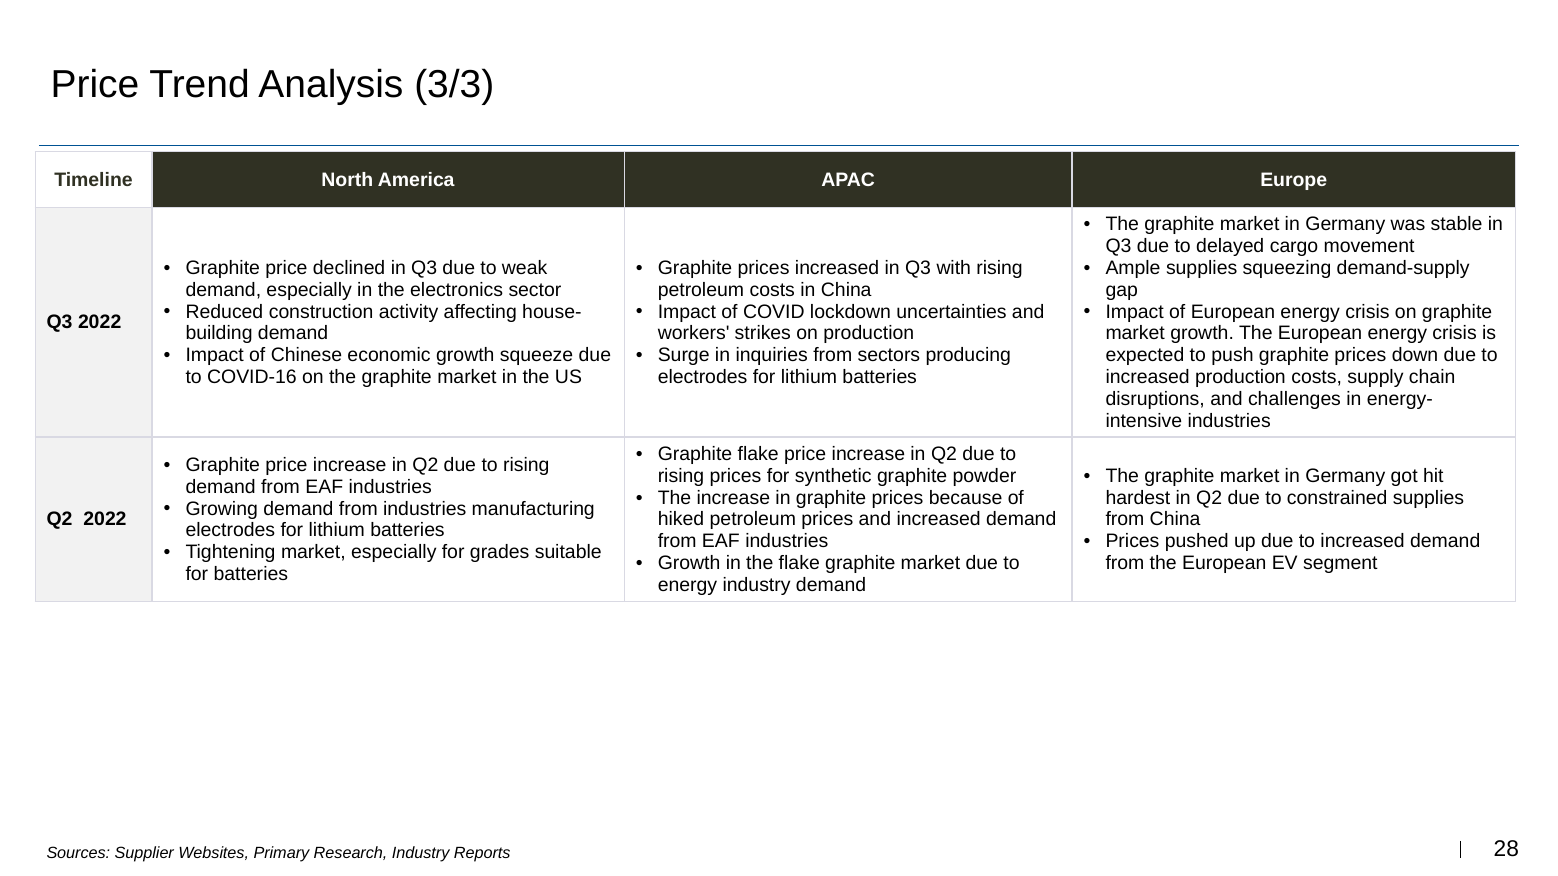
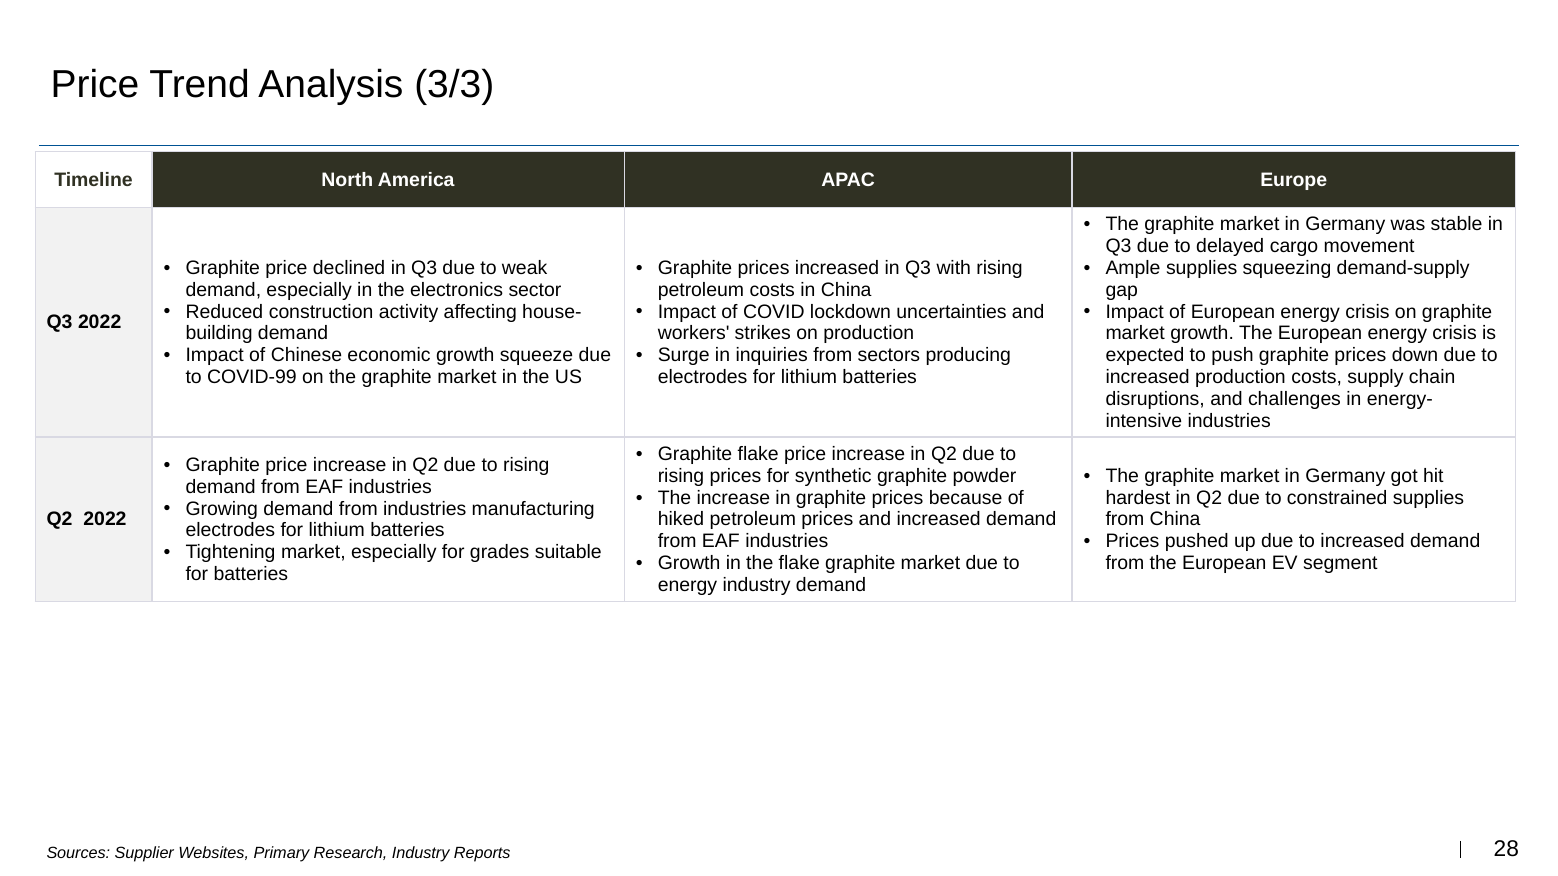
COVID-16: COVID-16 -> COVID-99 (252, 377)
